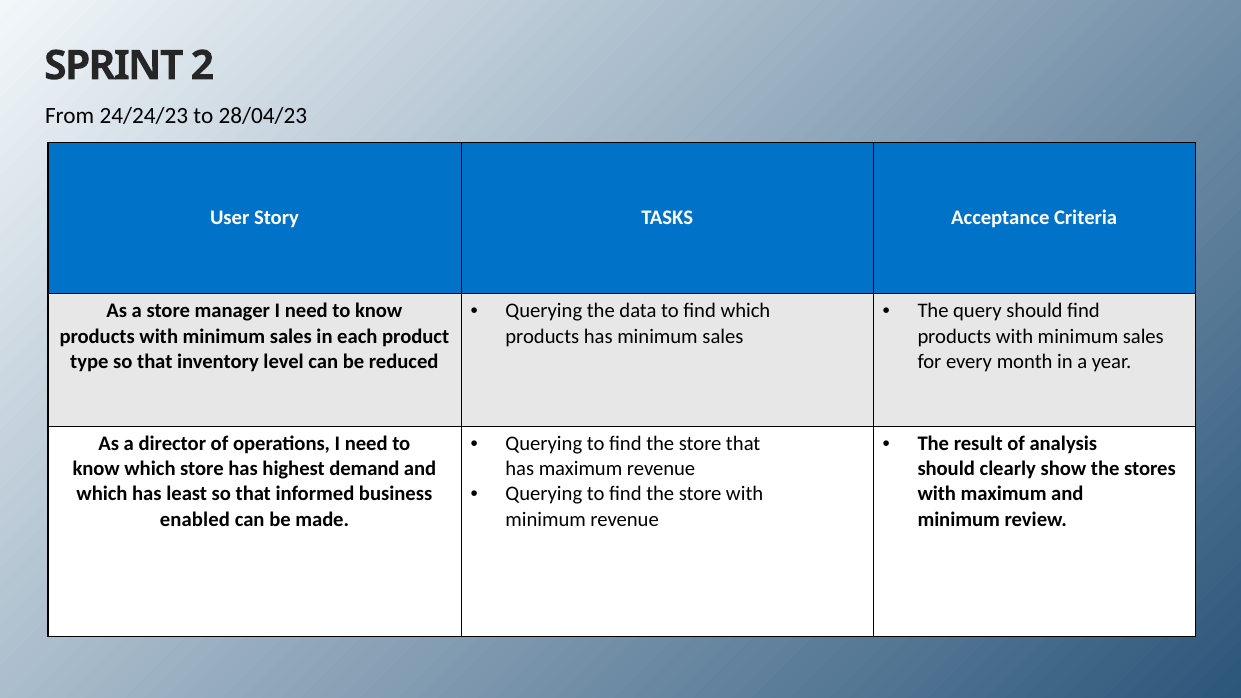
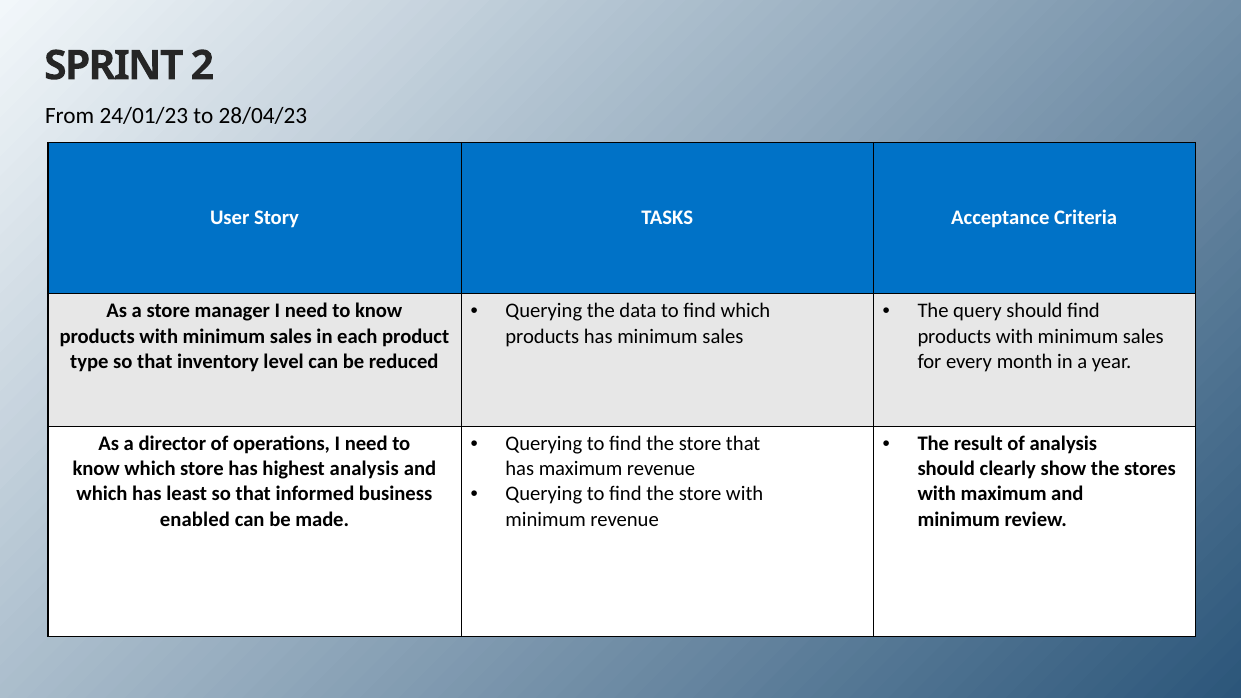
24/24/23: 24/24/23 -> 24/01/23 (144, 116)
highest demand: demand -> analysis (364, 469)
